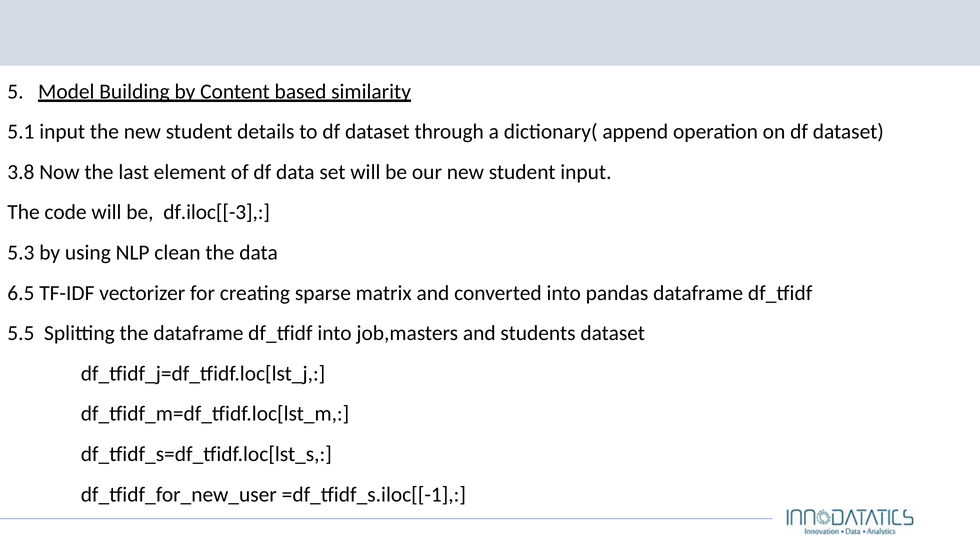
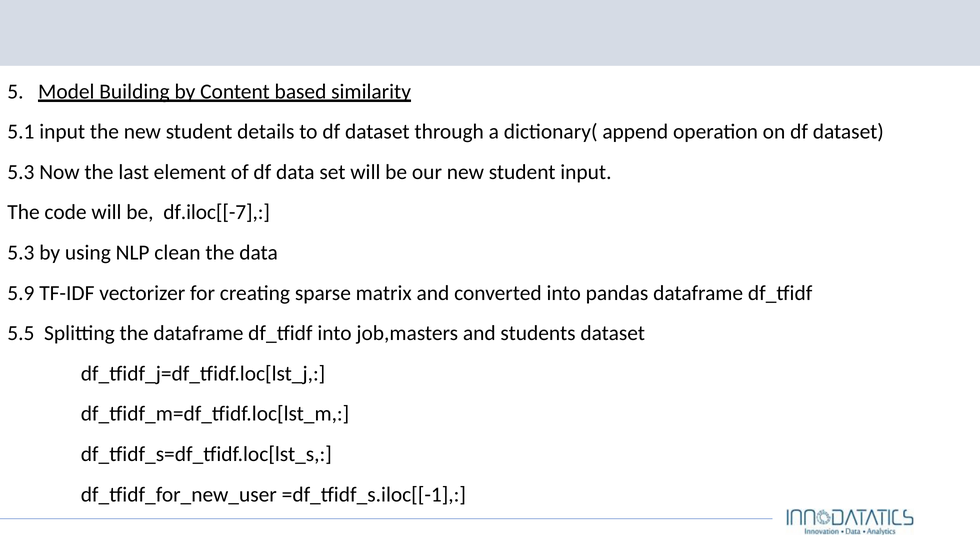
3.8: 3.8 -> 5.3 (21, 172)
df.iloc[[-3: df.iloc[[-3 -> df.iloc[[-7 (217, 212)
6.5: 6.5 -> 5.9 (21, 293)
